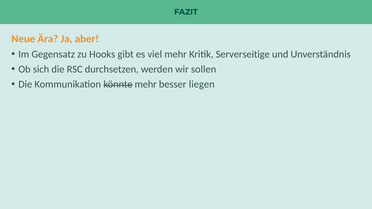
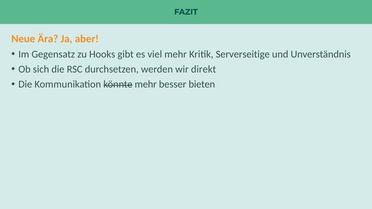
sollen: sollen -> direkt (204, 69)
liegen: liegen -> bieten (202, 84)
